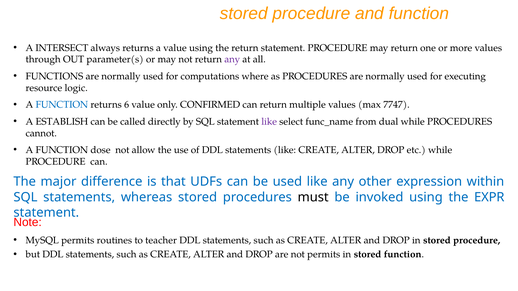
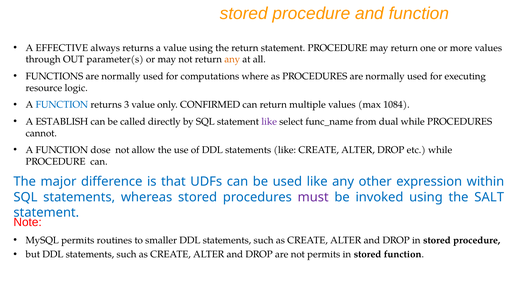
INTERSECT: INTERSECT -> EFFECTIVE (62, 48)
any colour: purple -> orange (232, 60)
6: 6 -> 3 (127, 105)
7747: 7747 -> 1084 (396, 105)
must colour: black -> purple (313, 197)
EXPR: EXPR -> SALT (489, 197)
teacher: teacher -> smaller (161, 241)
